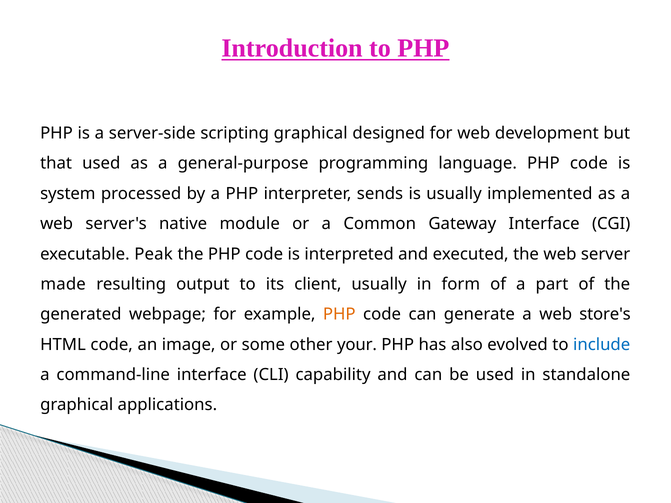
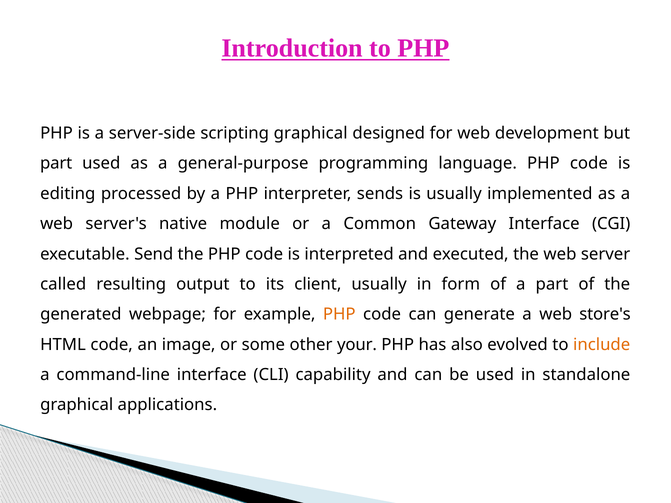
that: that -> part (56, 164)
system: system -> editing (68, 194)
Peak: Peak -> Send (154, 254)
made: made -> called (63, 284)
include colour: blue -> orange (602, 345)
